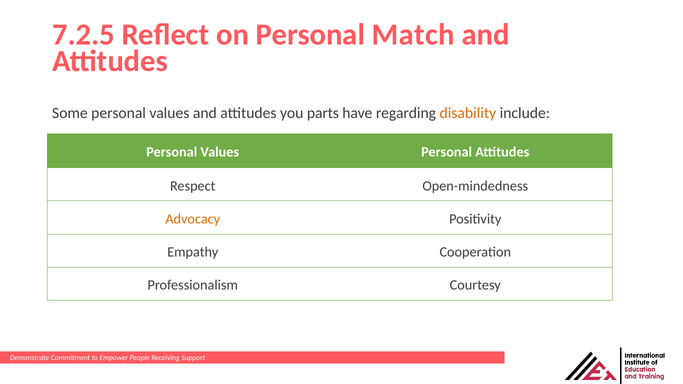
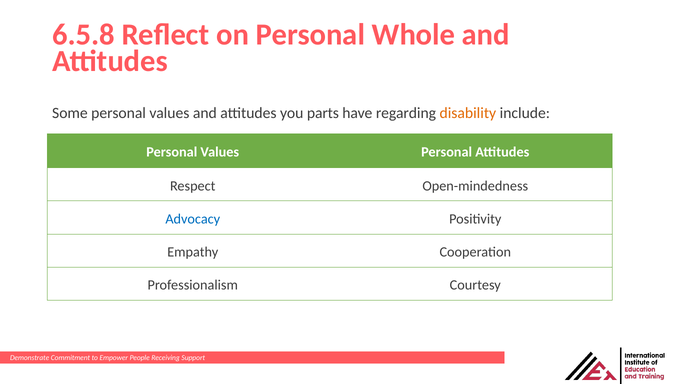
7.2.5: 7.2.5 -> 6.5.8 (83, 35)
Match: Match -> Whole (413, 35)
Advocacy colour: orange -> blue (193, 219)
